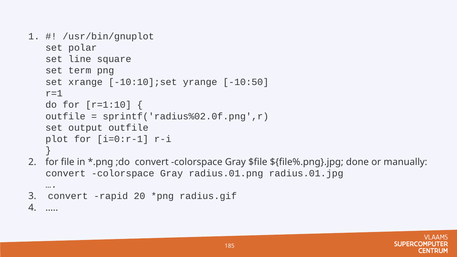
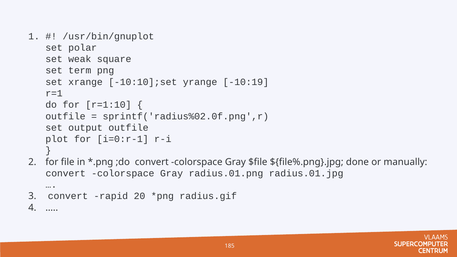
line: line -> weak (80, 59)
-10:50: -10:50 -> -10:19 (246, 82)
